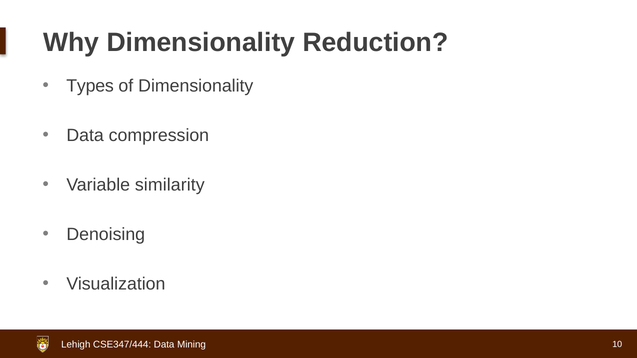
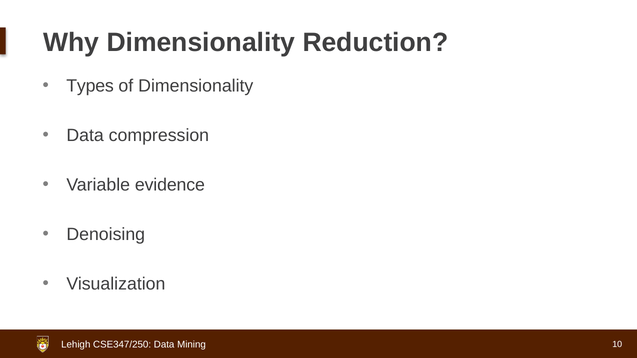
similarity: similarity -> evidence (170, 185)
CSE347/444: CSE347/444 -> CSE347/250 (122, 345)
